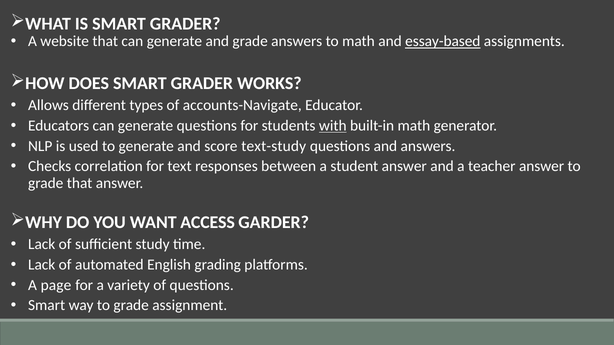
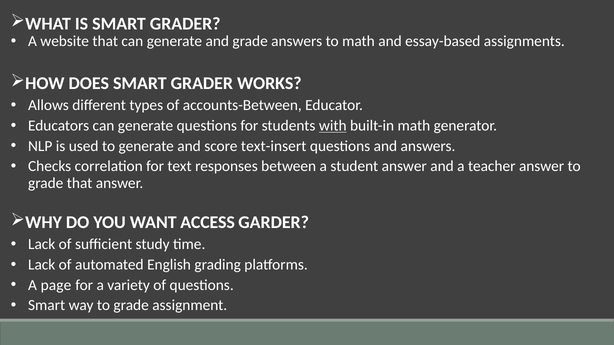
essay-based underline: present -> none (443, 41)
accounts-Navigate: accounts-Navigate -> accounts-Between (242, 105)
text-study: text-study -> text-insert (274, 146)
